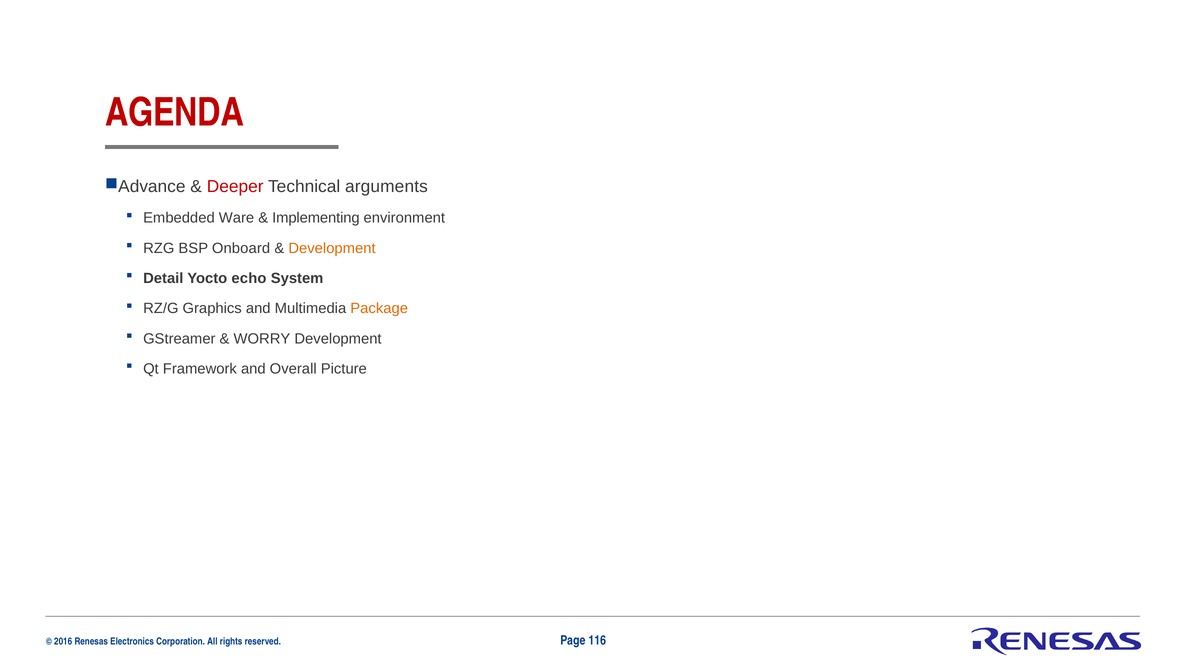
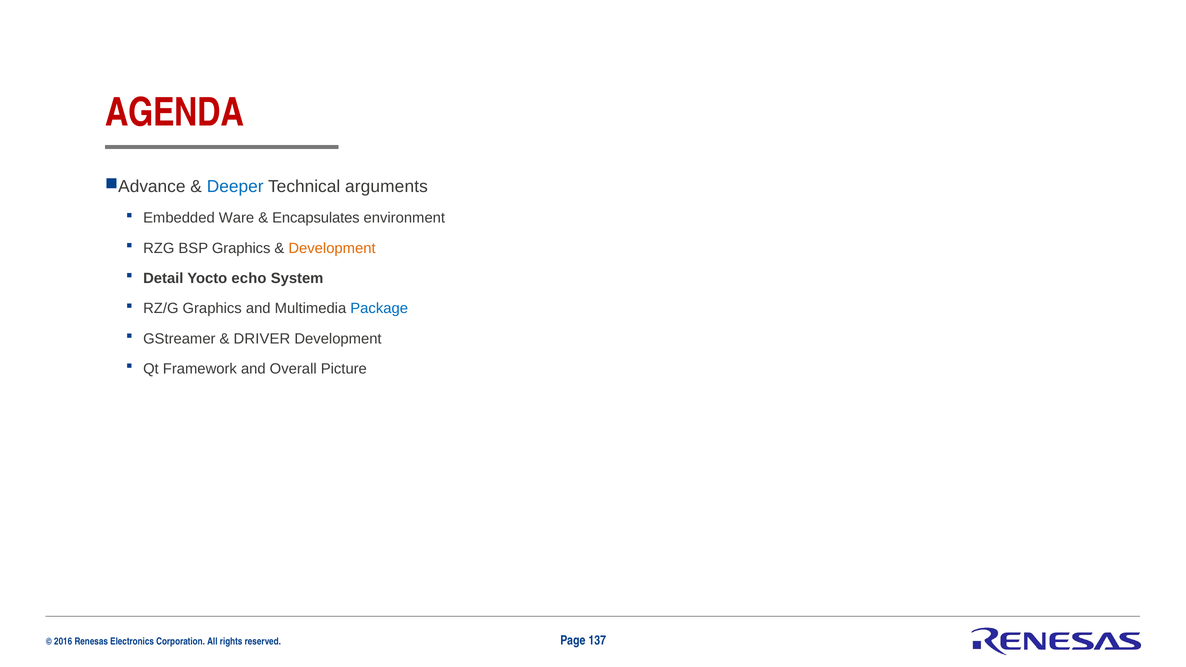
Deeper colour: red -> blue (235, 187)
Implementing: Implementing -> Encapsulates (316, 218)
BSP Onboard: Onboard -> Graphics (241, 248)
Package colour: orange -> blue (379, 309)
WORRY: WORRY -> DRIVER (262, 339)
116: 116 -> 137 (597, 641)
